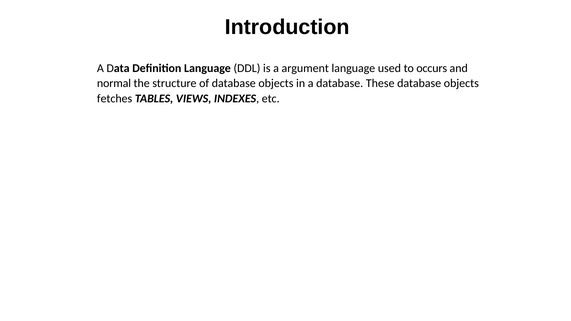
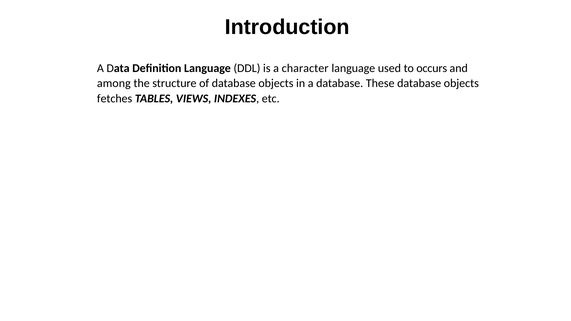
argument: argument -> character (305, 68)
normal: normal -> among (114, 83)
